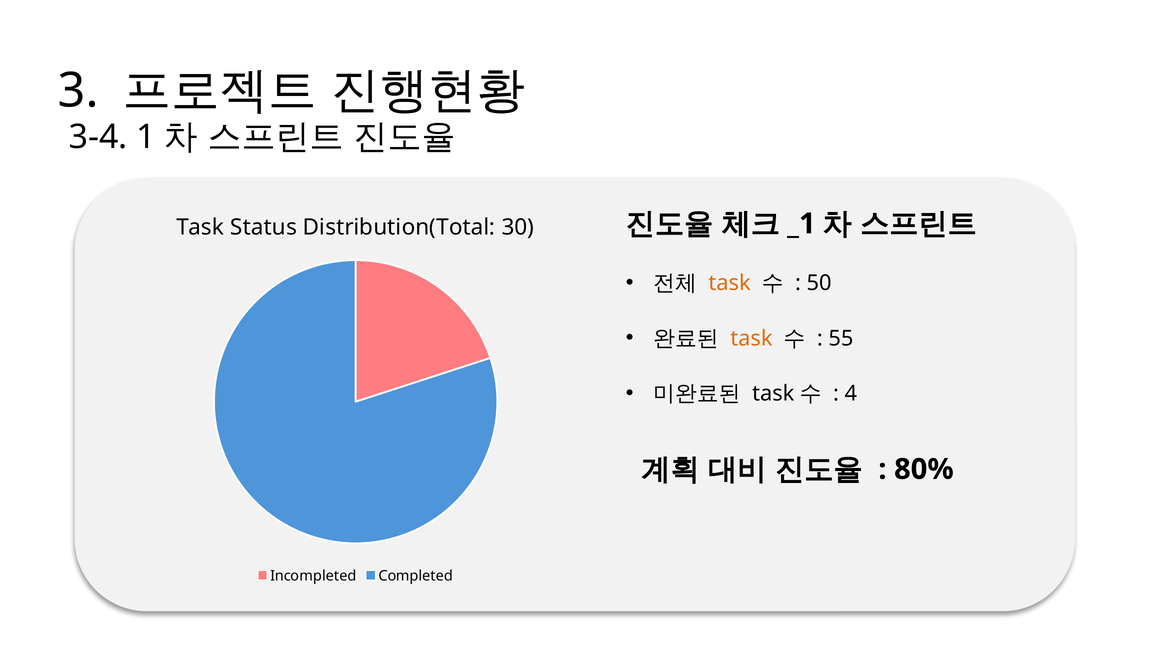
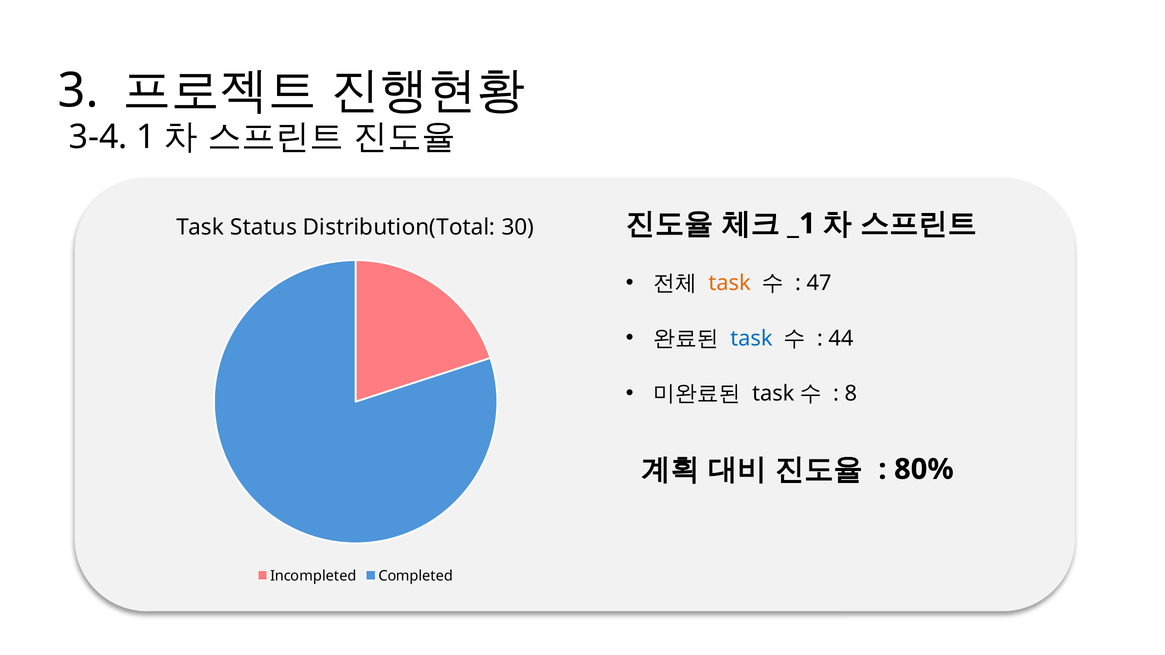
50: 50 -> 47 (819, 283)
task colour: orange -> blue (751, 339)
55: 55 -> 44 (841, 339)
4: 4 -> 8 (851, 394)
